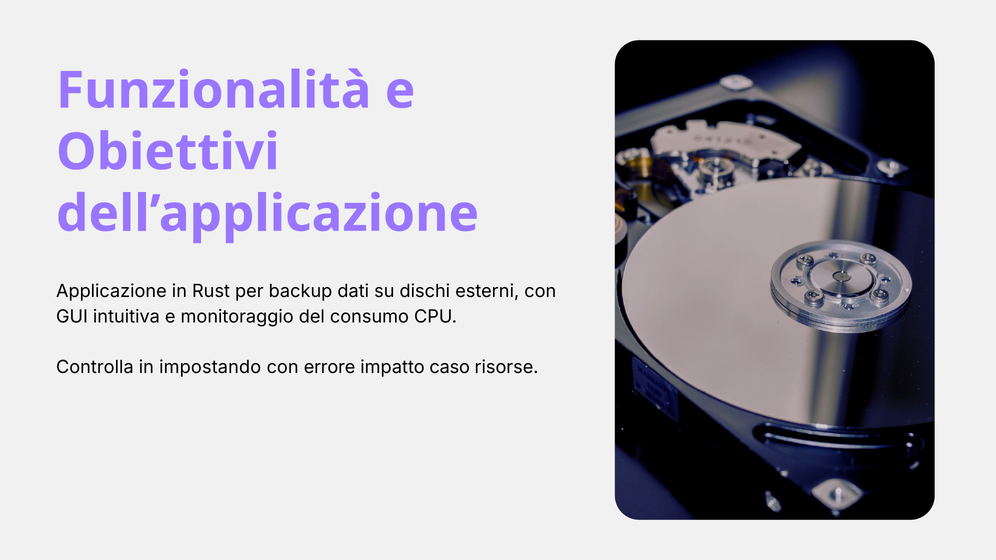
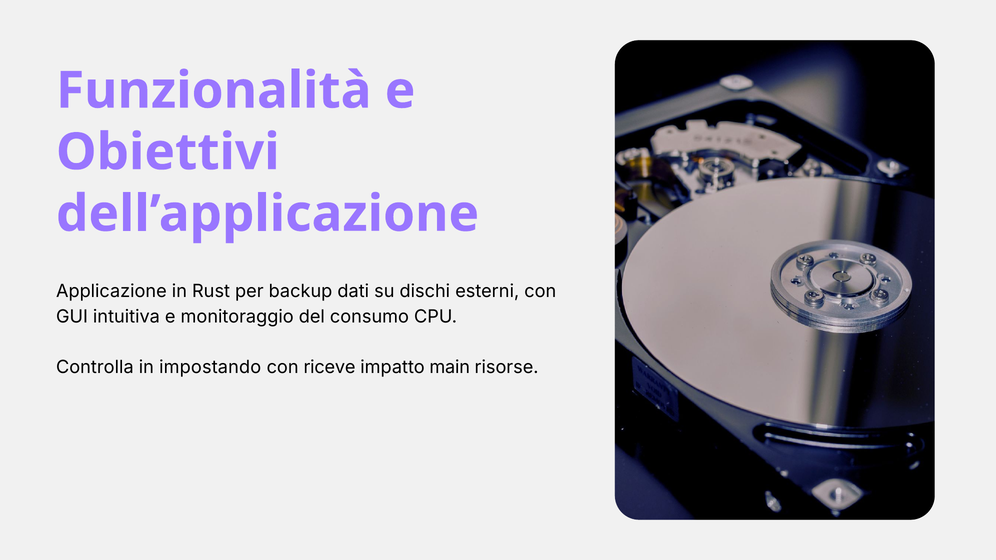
errore: errore -> riceve (330, 368)
caso: caso -> main (450, 368)
